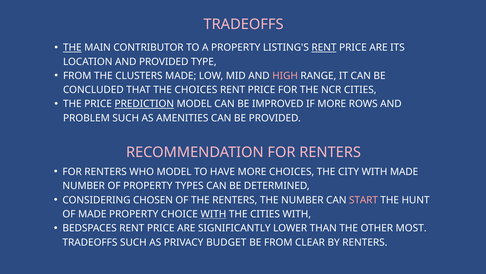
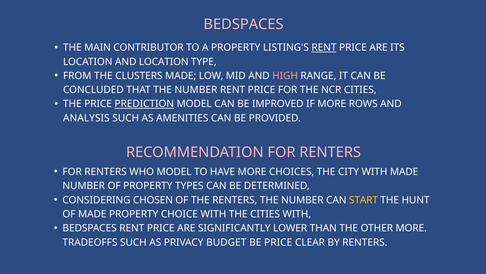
TRADEOFFS: TRADEOFFS -> BEDSPACES (244, 24)
THE underline: present -> none (72, 47)
AND PROVIDED: PROVIDED -> LOCATION (164, 62)
THAT THE CHOICES: CHOICES -> NUMBER (196, 90)
PROBLEM: PROBLEM -> ANALYSIS (86, 118)
START colour: pink -> yellow (363, 200)
WITH underline: present -> none (213, 214)
OTHER MOST: MOST -> MORE (411, 228)
BE FROM: FROM -> PRICE (278, 242)
